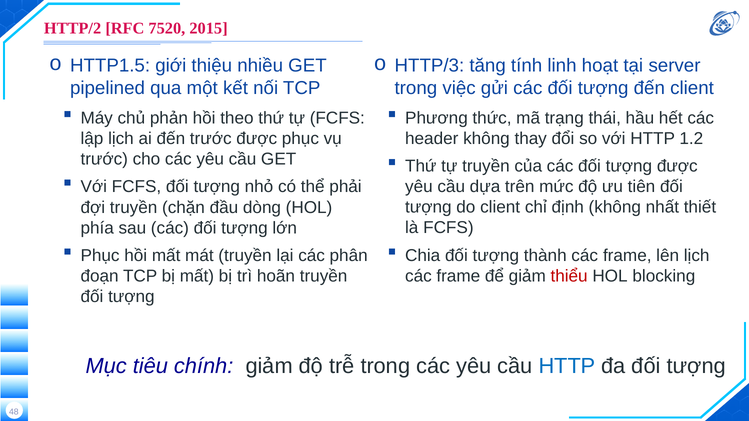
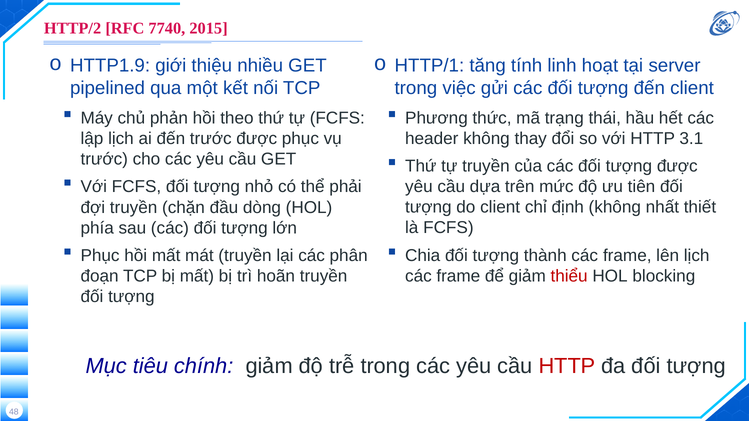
7520: 7520 -> 7740 (167, 28)
HTTP1.5: HTTP1.5 -> HTTP1.9 (110, 66)
HTTP/3: HTTP/3 -> HTTP/1 (429, 66)
1.2: 1.2 -> 3.1 (691, 139)
HTTP colour: blue -> red (567, 366)
